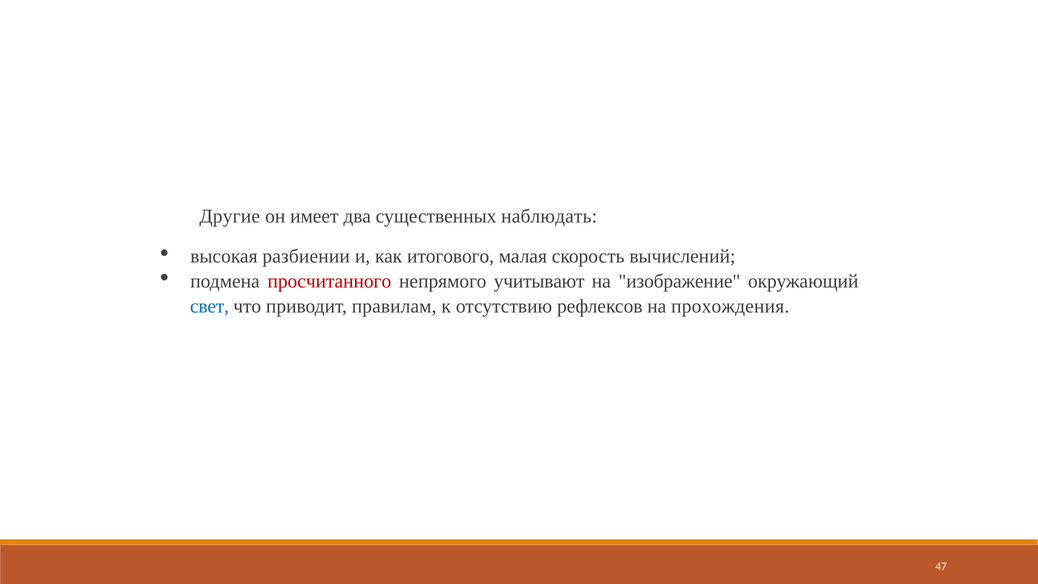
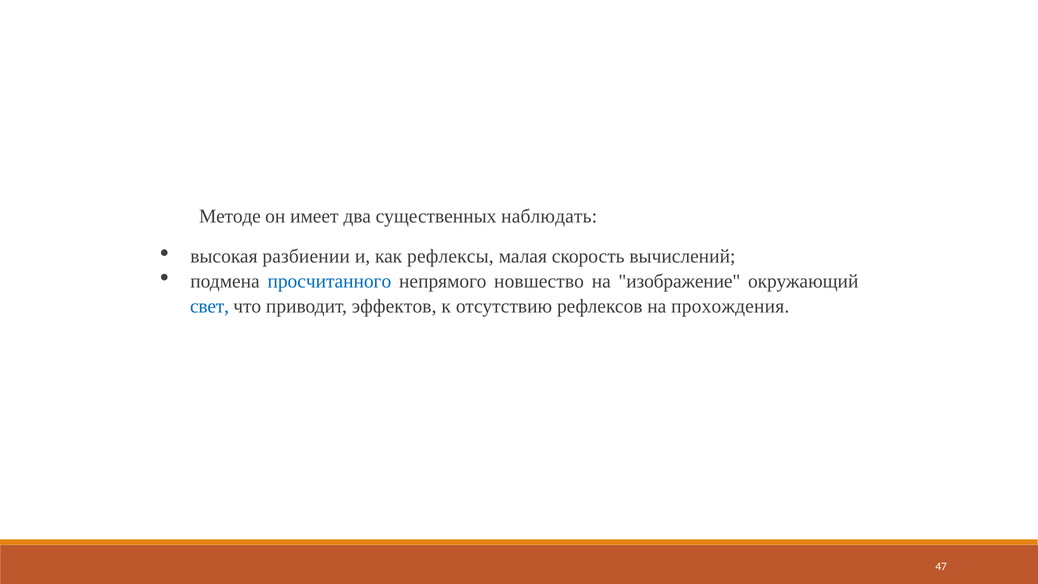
Другие: Другие -> Методе (230, 216)
итогового: итогового -> рефлексы (450, 256)
просчитанного colour: red -> blue (329, 281)
учитывают: учитывают -> новшество (539, 281)
правилам: правилам -> эффектов (394, 306)
